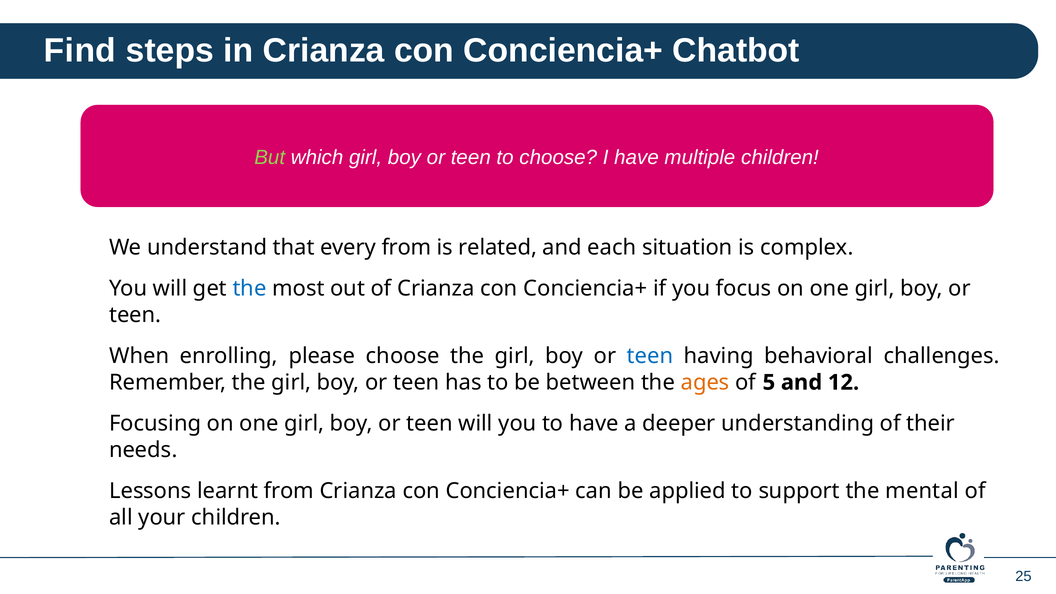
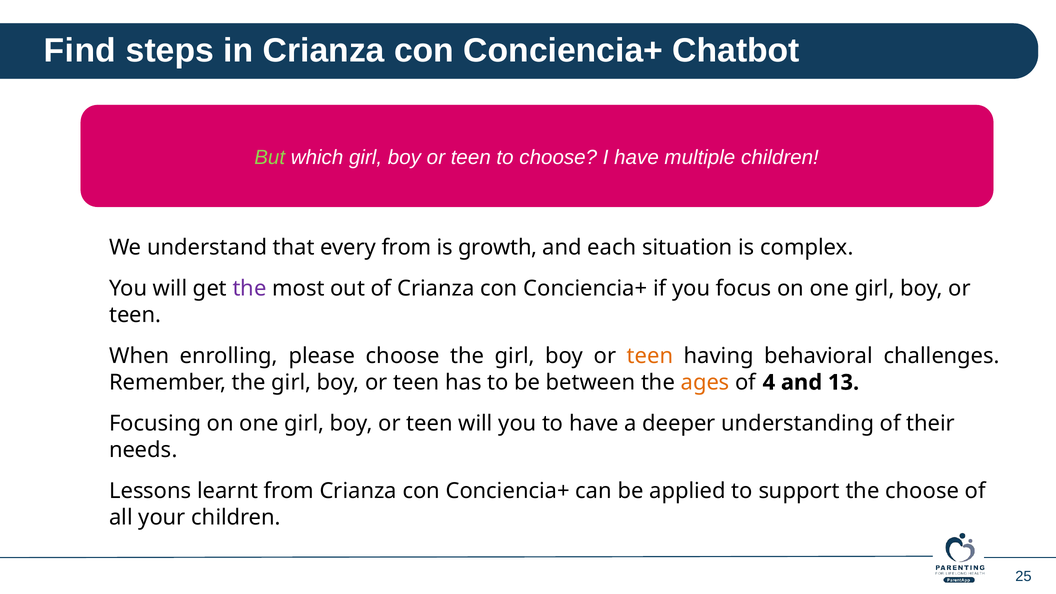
related: related -> growth (498, 248)
the colour: blue -> purple (249, 289)
teen colour: blue -> orange (650, 356)
5: 5 -> 4 (769, 382)
12: 12 -> 13 (844, 382)
the mental: mental -> choose (922, 491)
